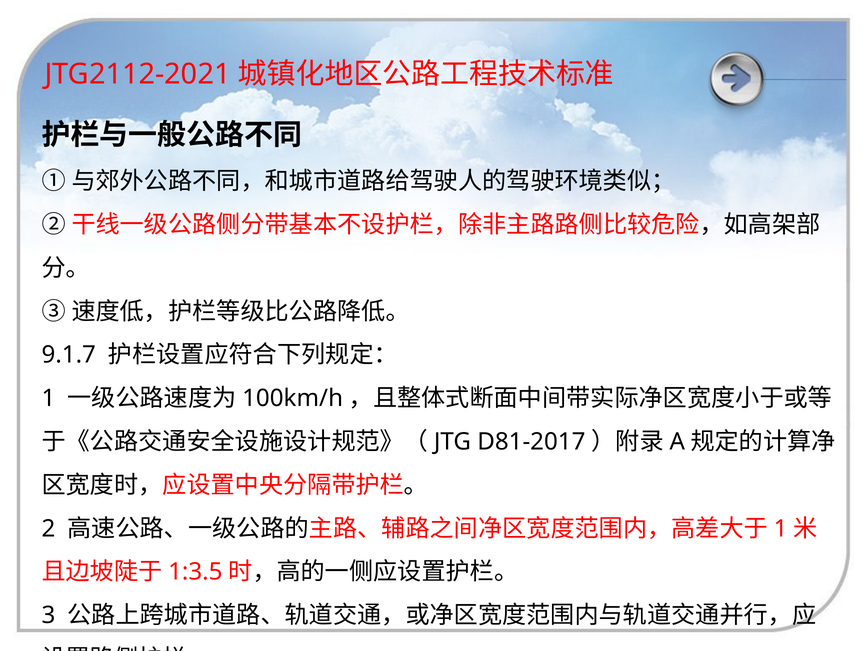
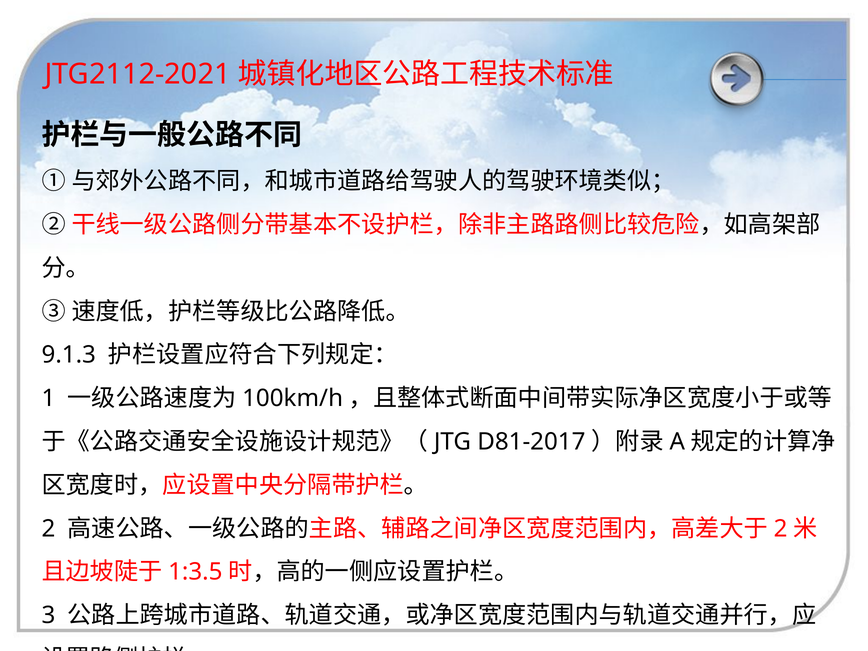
9.1.7: 9.1.7 -> 9.1.3 (69, 355)
1: 1 -> 2 (781, 529)
